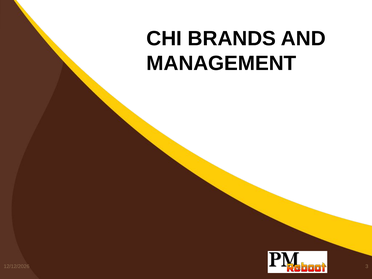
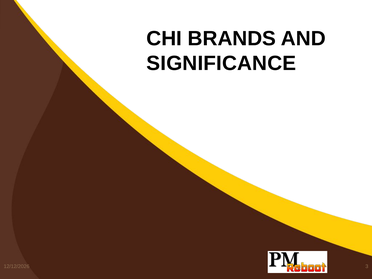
MANAGEMENT: MANAGEMENT -> SIGNIFICANCE (221, 63)
